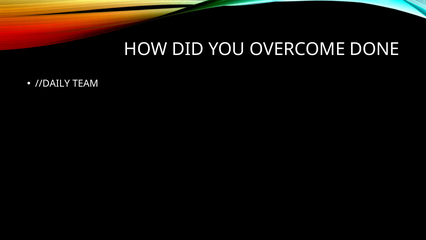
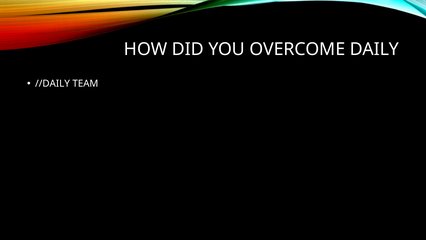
DONE: DONE -> DAILY (374, 49)
